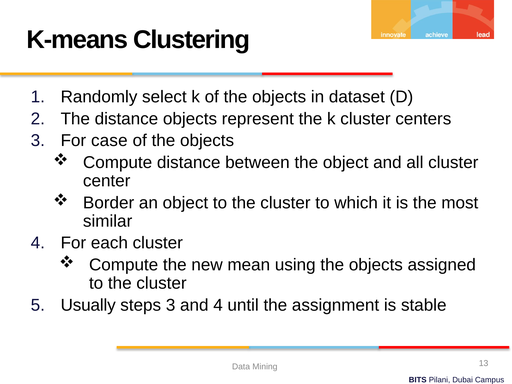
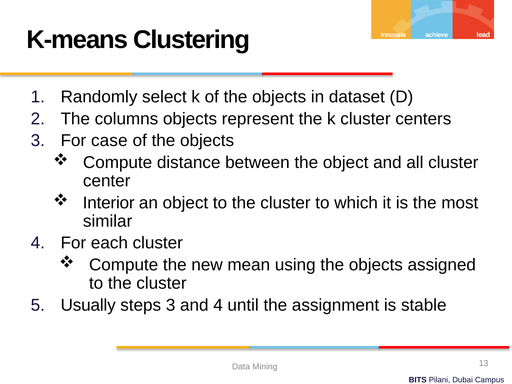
The distance: distance -> columns (126, 119)
Border: Border -> Interior (109, 203)
